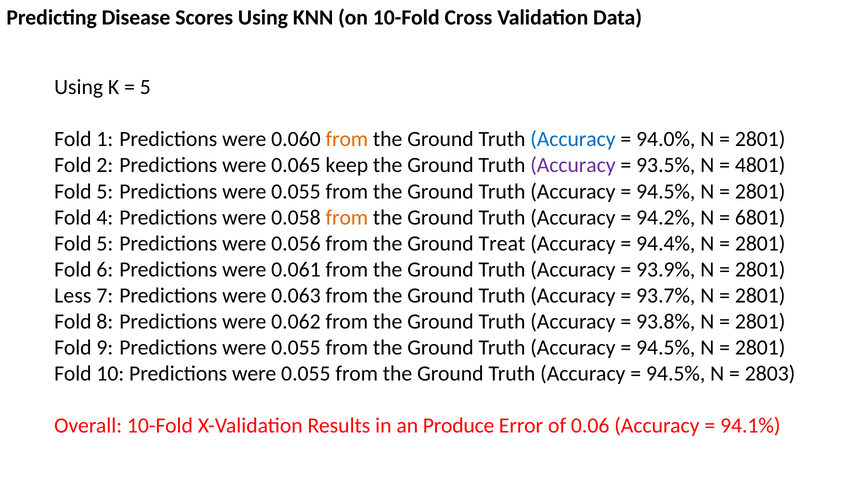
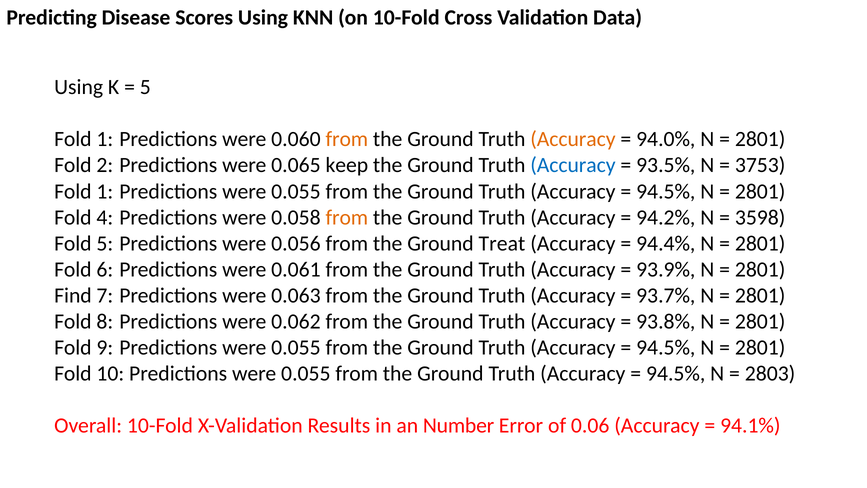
Accuracy colour: blue -> orange (573, 139)
Accuracy colour: purple -> blue (573, 165)
4801: 4801 -> 3753 (760, 165)
5: 5 -> 1 (105, 191)
6801: 6801 -> 3598 (760, 217)
Less: Less -> Find (73, 295)
Produce: Produce -> Number (459, 425)
